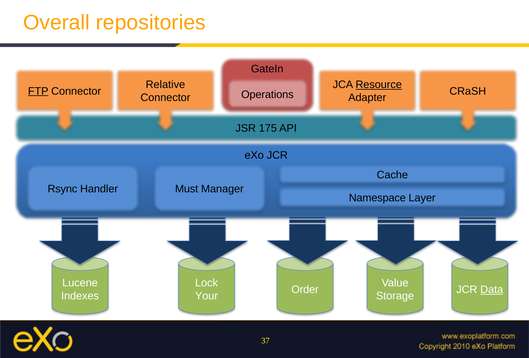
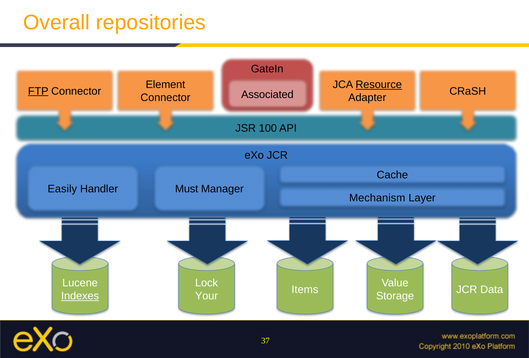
Relative: Relative -> Element (165, 85)
Operations: Operations -> Associated (267, 95)
175: 175 -> 100 (268, 128)
Rsync: Rsync -> Easily (62, 189)
Namespace: Namespace -> Mechanism (377, 198)
Order: Order -> Items (305, 290)
Data underline: present -> none (492, 290)
Indexes underline: none -> present (80, 296)
